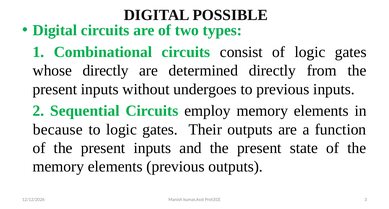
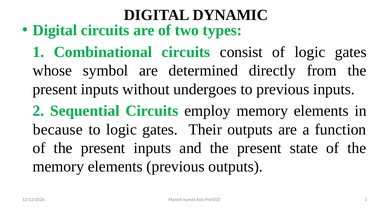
POSSIBLE: POSSIBLE -> DYNAMIC (230, 15)
whose directly: directly -> symbol (106, 70)
